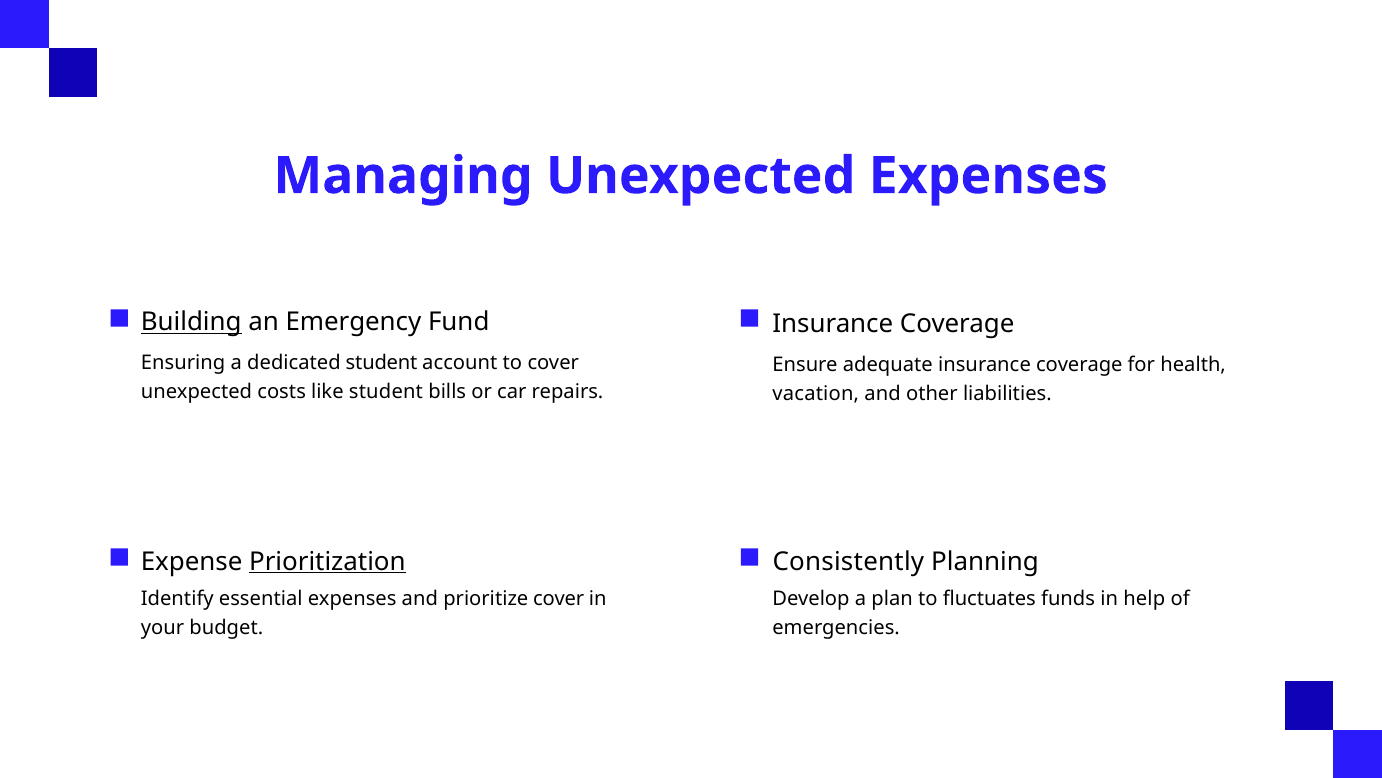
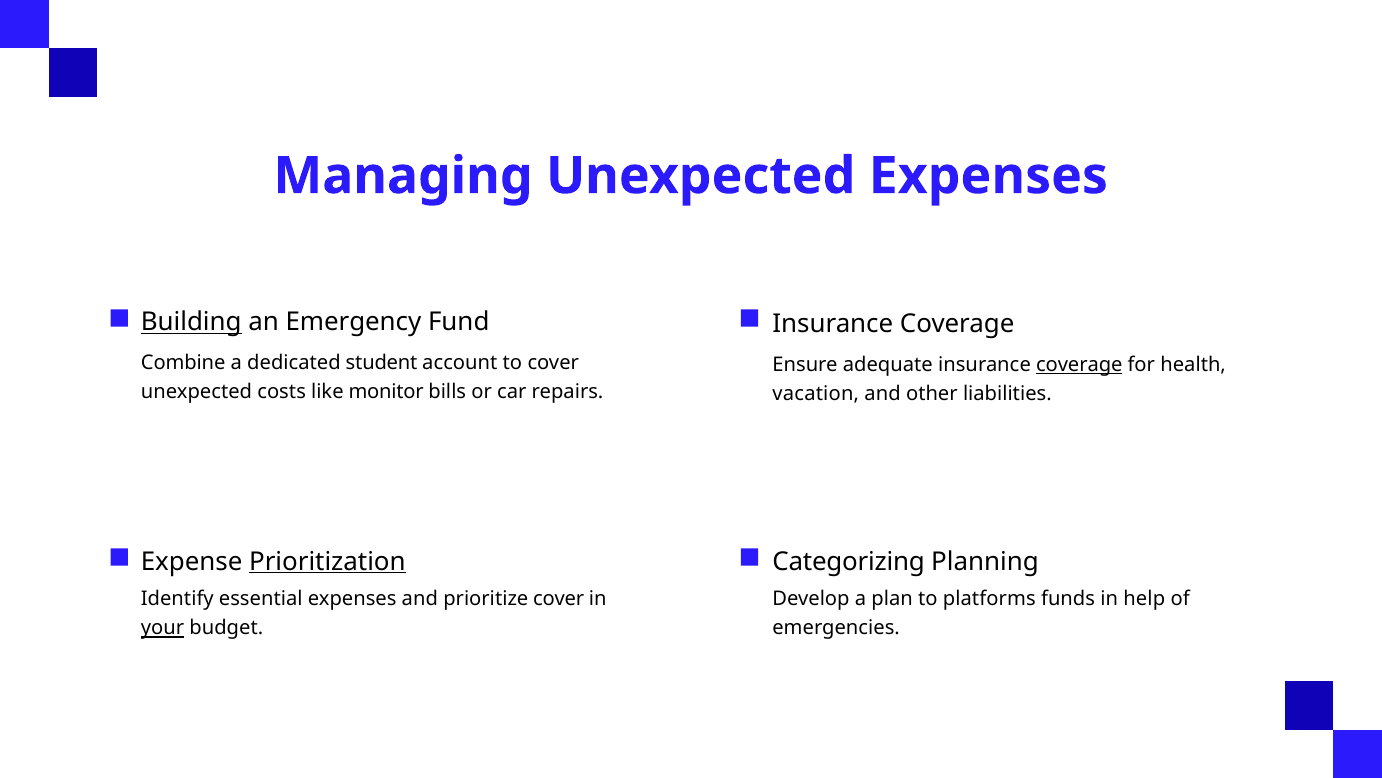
Ensuring: Ensuring -> Combine (183, 362)
coverage underline: none -> present (1079, 364)
like student: student -> monitor (386, 391)
Consistently: Consistently -> Categorizing (849, 561)
fluctuates: fluctuates -> platforms (989, 599)
your underline: none -> present (163, 628)
